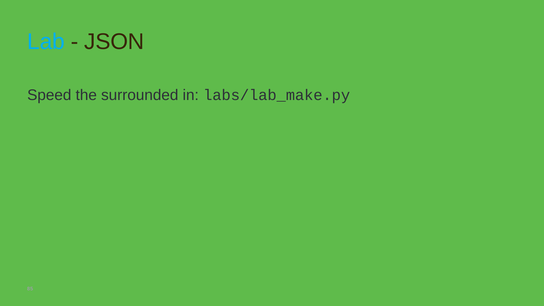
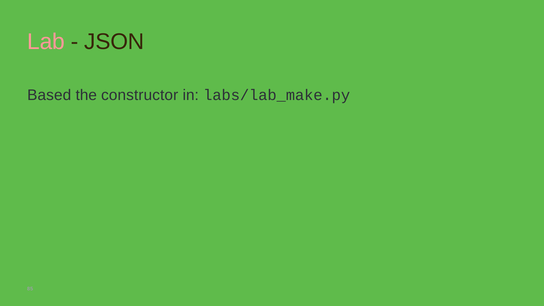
Lab colour: light blue -> pink (46, 42)
Speed: Speed -> Based (49, 95)
surrounded: surrounded -> constructor (140, 95)
